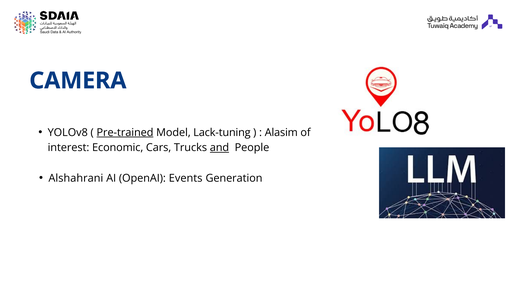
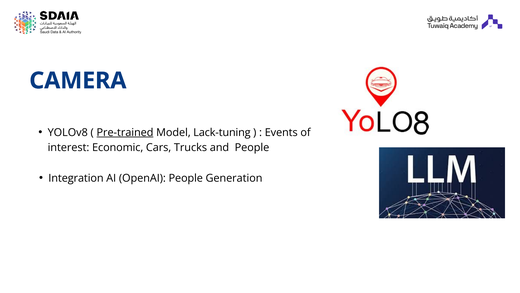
Alasim: Alasim -> Events (281, 132)
and underline: present -> none (219, 147)
Alshahrani: Alshahrani -> Integration (76, 178)
OpenAI Events: Events -> People (186, 178)
